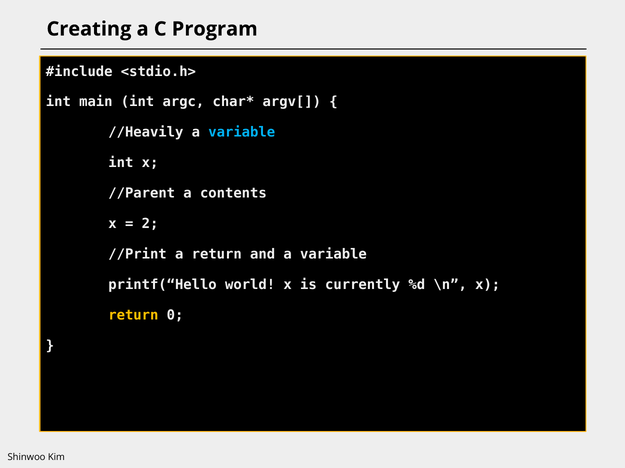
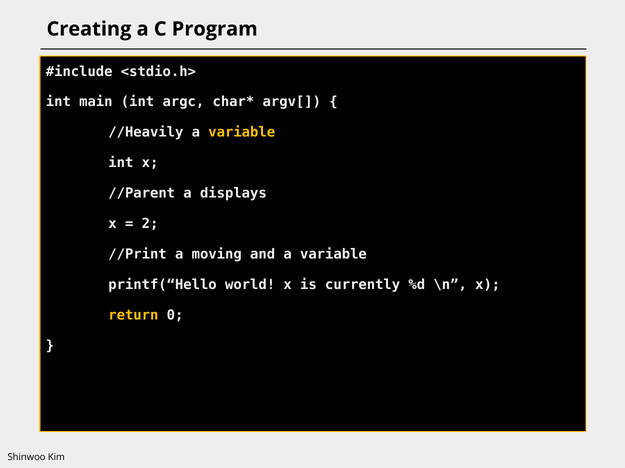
variable colour: light blue -> yellow (242, 133)
contents: contents -> displays (233, 194)
a return: return -> moving (217, 255)
